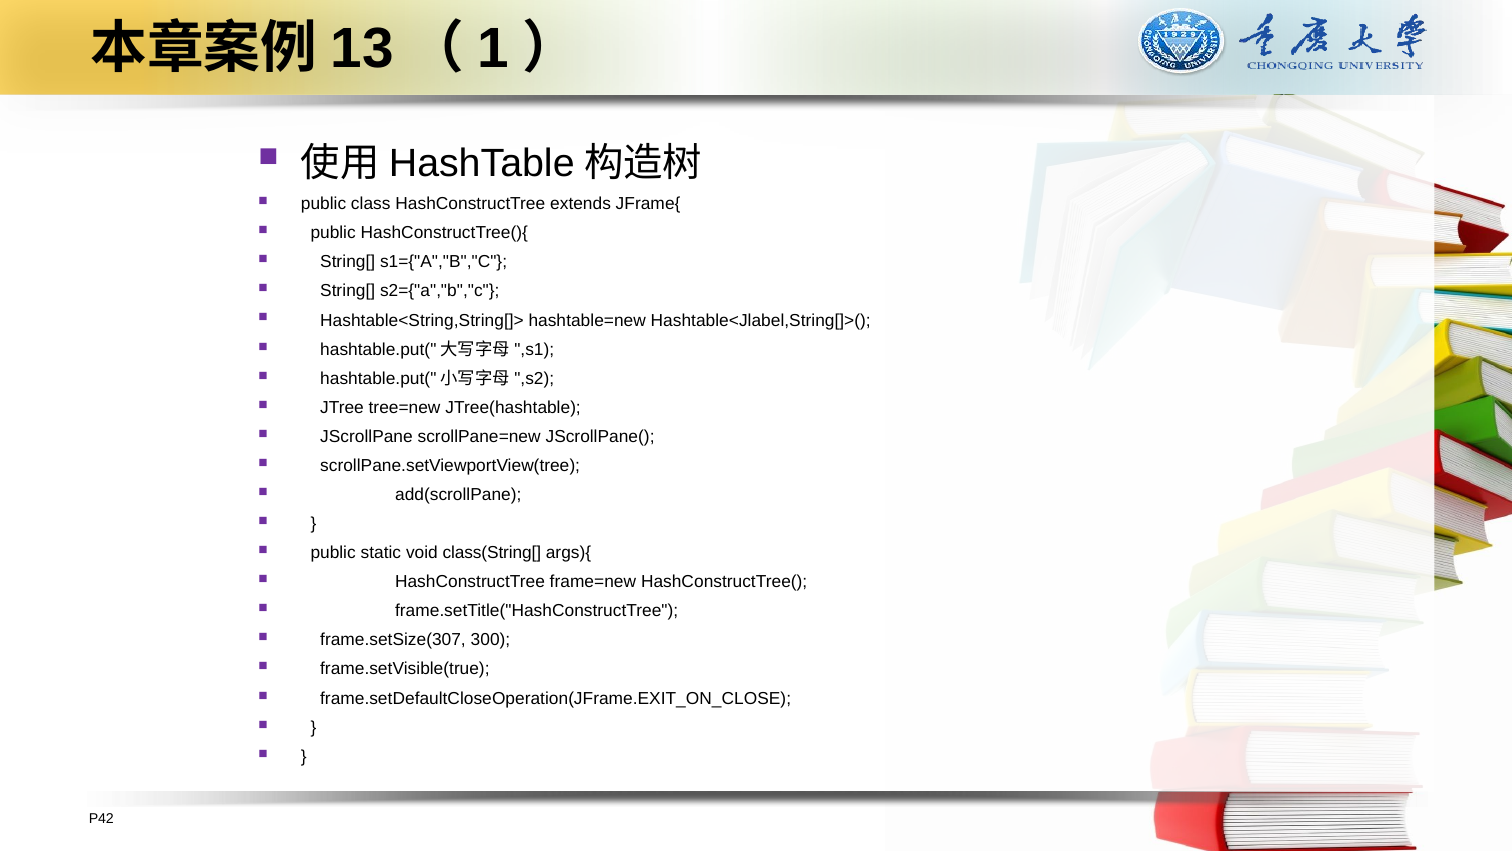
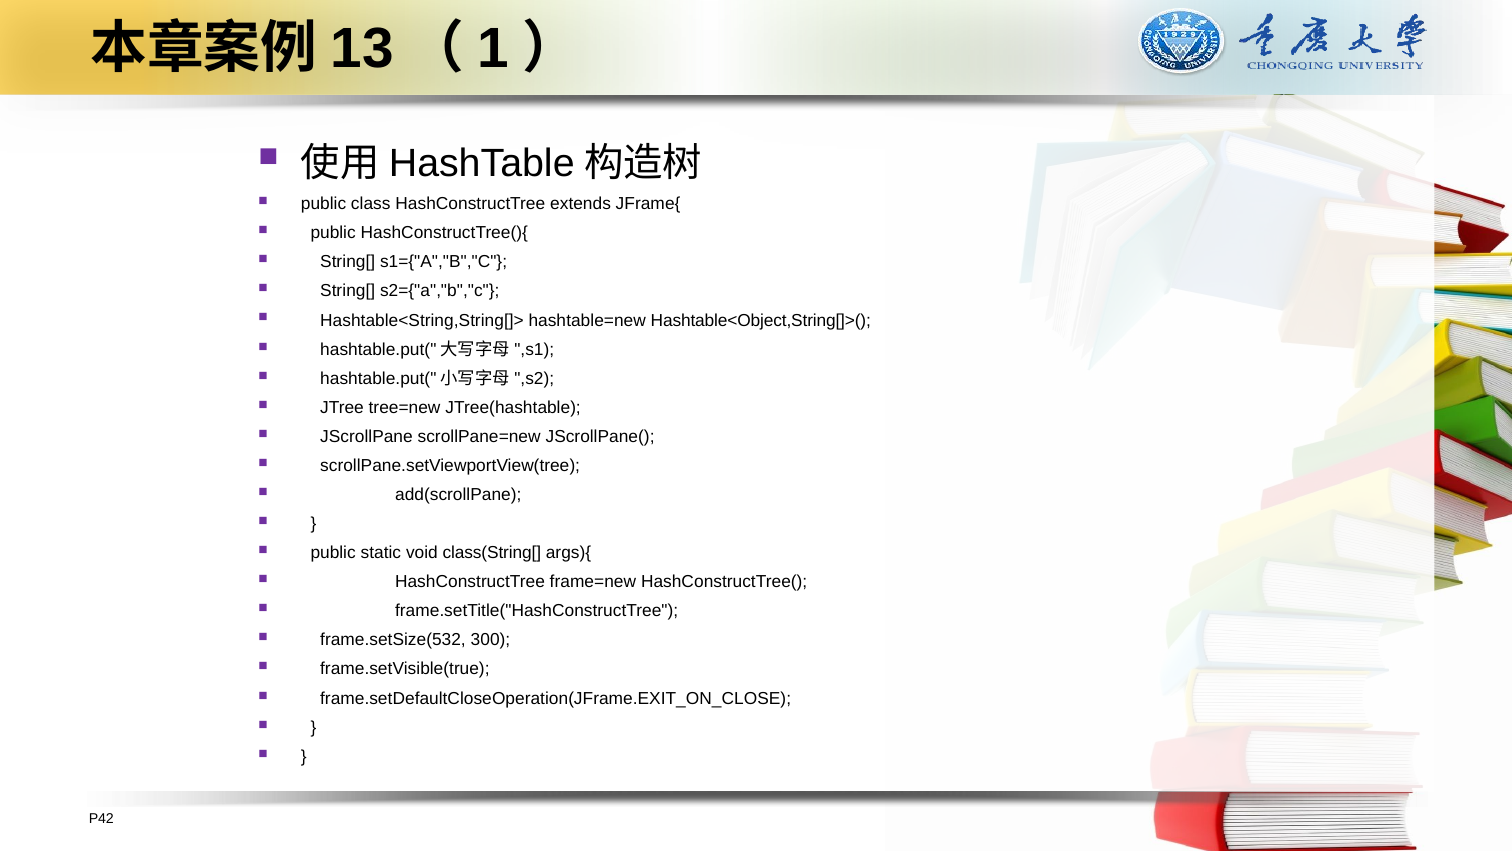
Hashtable<Jlabel,String[]>(: Hashtable<Jlabel,String[]>( -> Hashtable<Object,String[]>( (761, 320)
frame.setSize(307: frame.setSize(307 -> frame.setSize(532 (393, 640)
